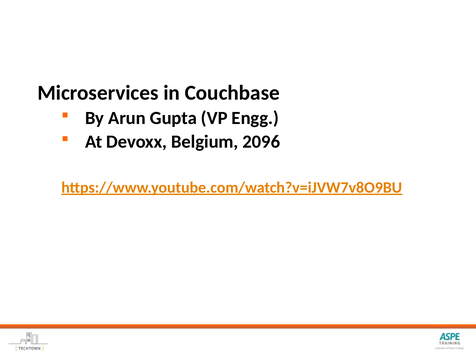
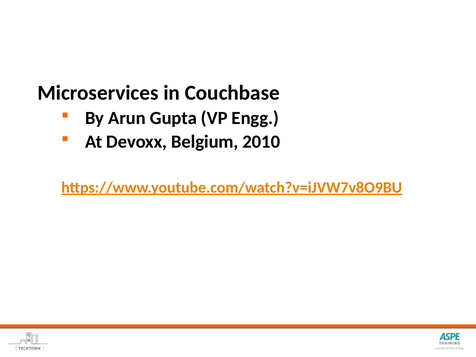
2096: 2096 -> 2010 (261, 142)
